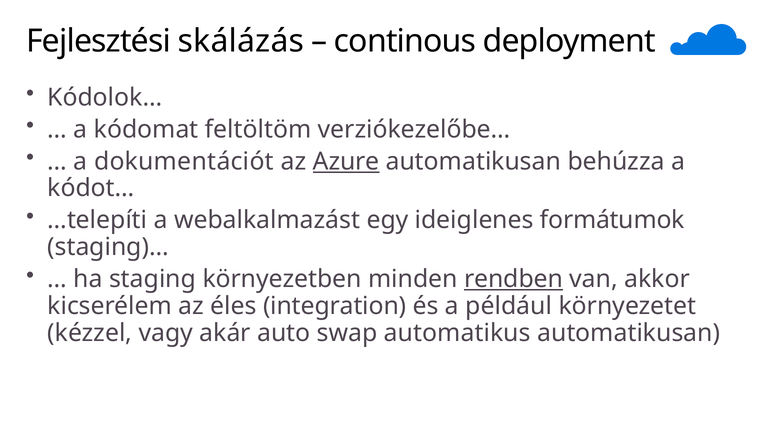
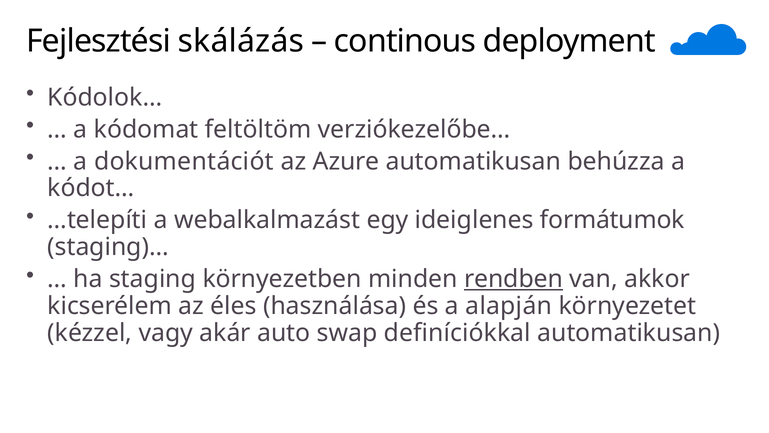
Azure underline: present -> none (346, 161)
integration: integration -> használása (335, 306)
például: például -> alapján (509, 306)
automatikus: automatikus -> definíciókkal (457, 332)
